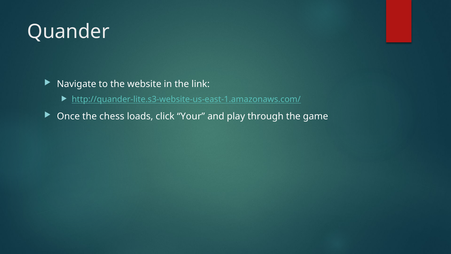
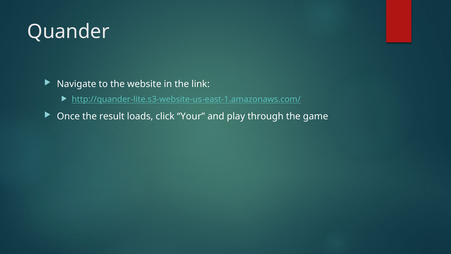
chess: chess -> result (112, 116)
